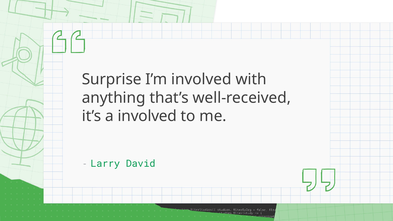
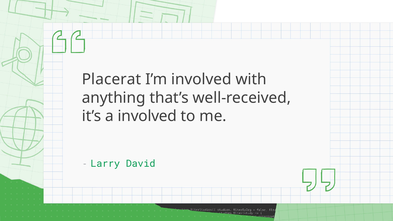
Surprise: Surprise -> Placerat (112, 79)
